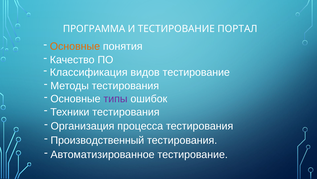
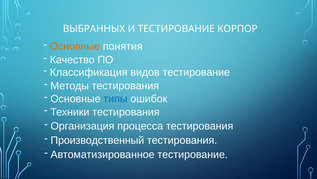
ПРОГРАММА: ПРОГРАММА -> ВЫБРАННЫХ (94, 29)
ПОРТАЛ: ПОРТАЛ -> КОРПОР (237, 29)
типы colour: purple -> blue (115, 98)
